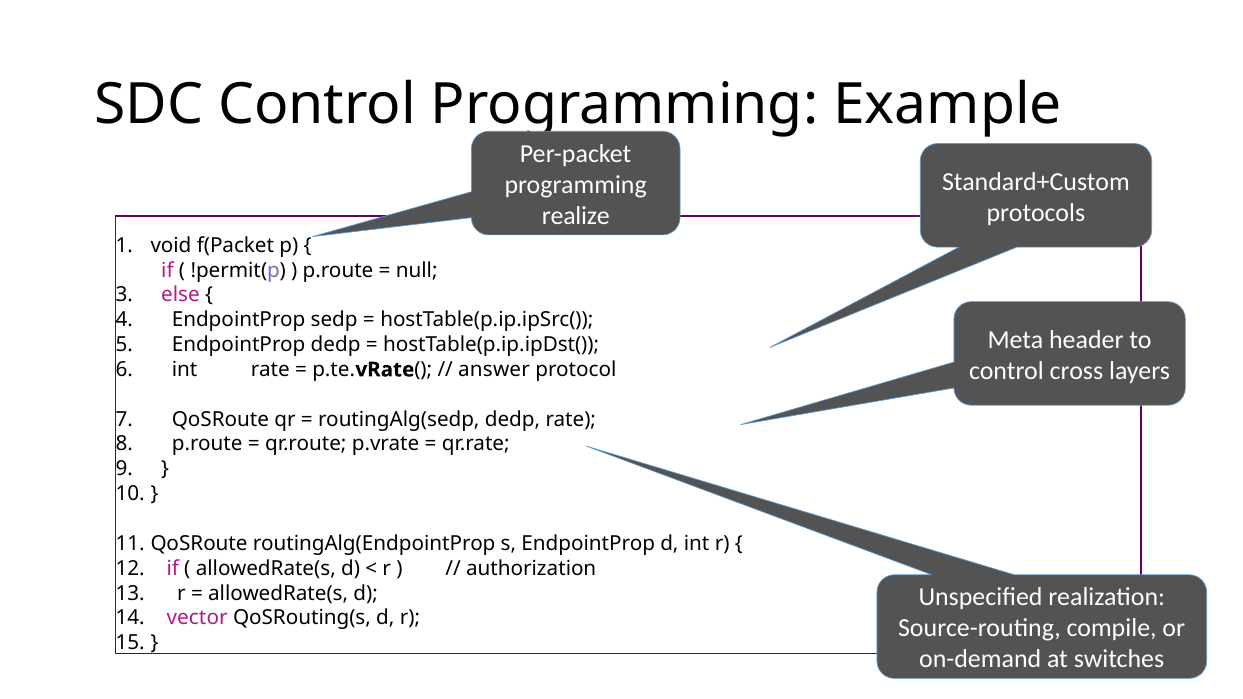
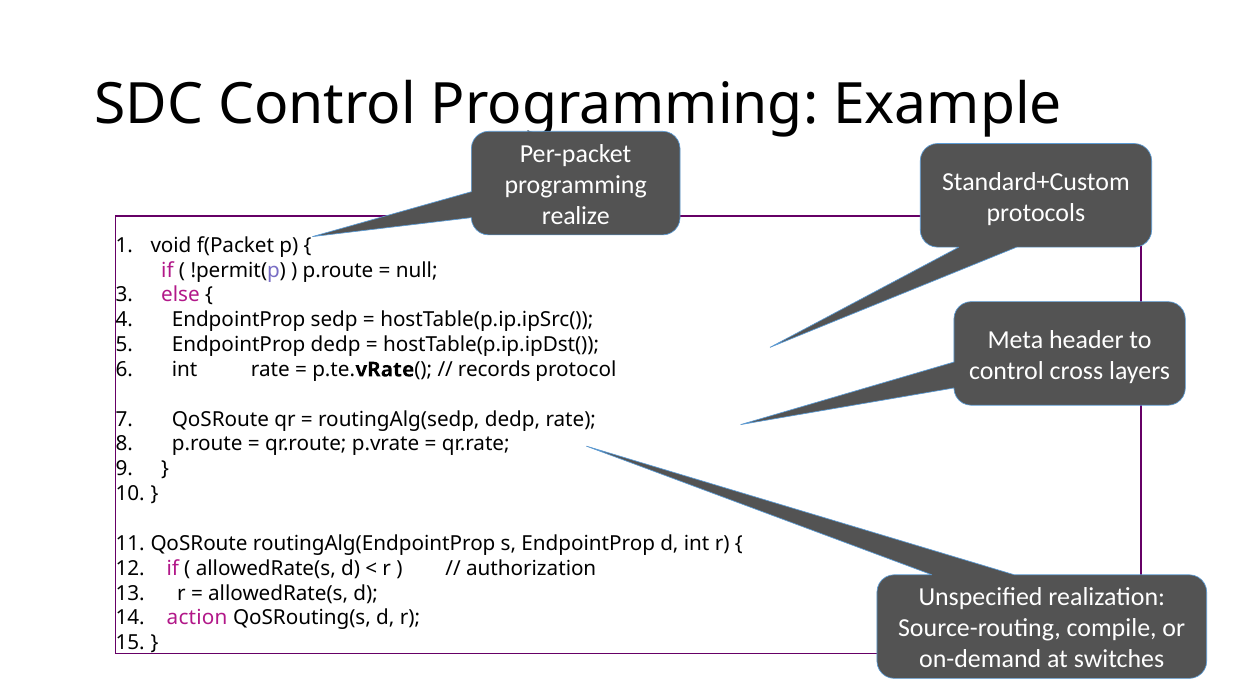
answer: answer -> records (494, 370)
vector: vector -> action (197, 618)
